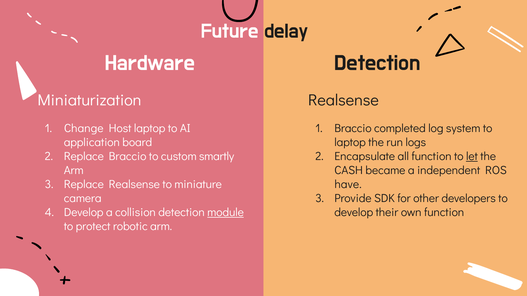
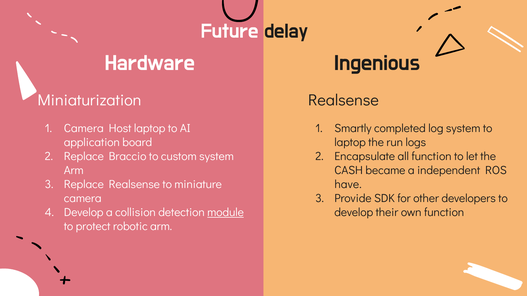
Hardware Detection: Detection -> Ingenious (377, 63)
Change: Change -> Camera (84, 128)
Braccio: Braccio -> Smartly (353, 128)
custom smartly: smartly -> system (216, 157)
let underline: present -> none (472, 157)
